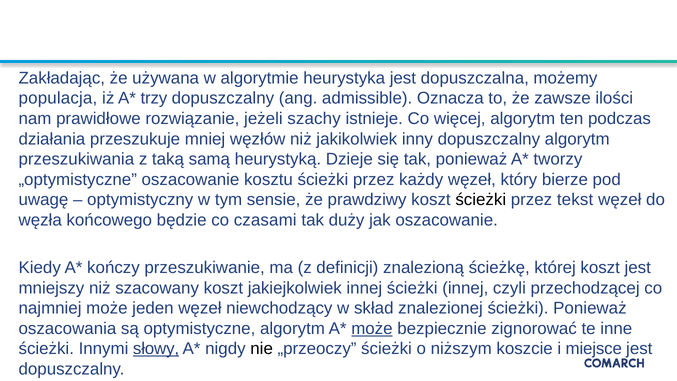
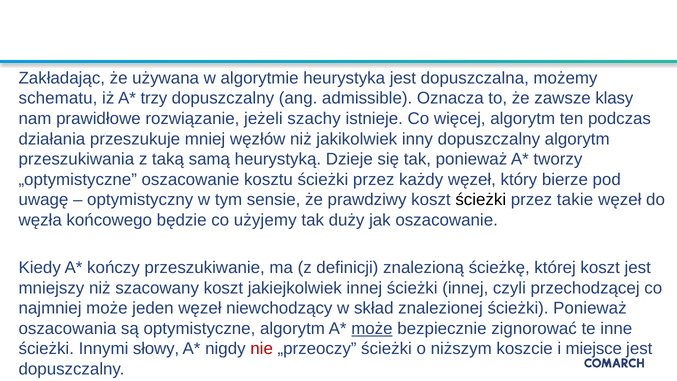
populacja: populacja -> schematu (58, 98)
ilości: ilości -> klasy (614, 98)
tekst: tekst -> takie (575, 200)
czasami: czasami -> użyjemy (265, 220)
słowy underline: present -> none (156, 349)
nie colour: black -> red (262, 349)
